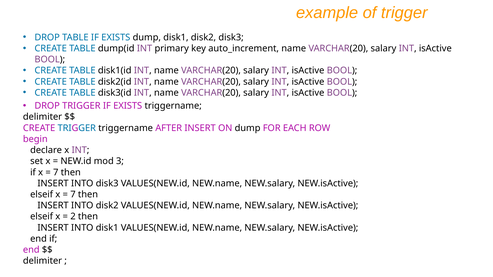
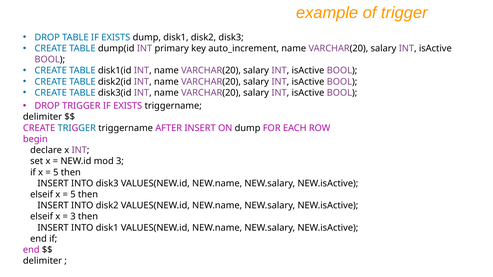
7: 7 -> 5 (56, 172)
7: 7 -> 5 (73, 195)
2: 2 -> 3 (73, 217)
